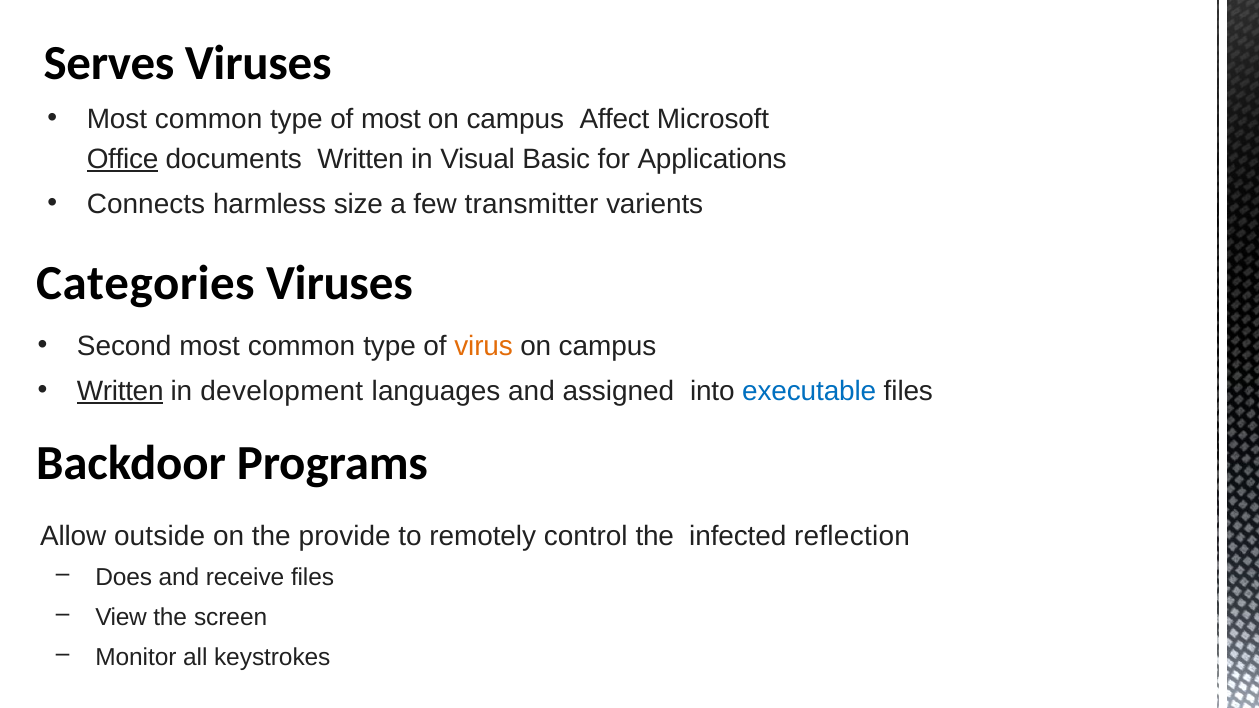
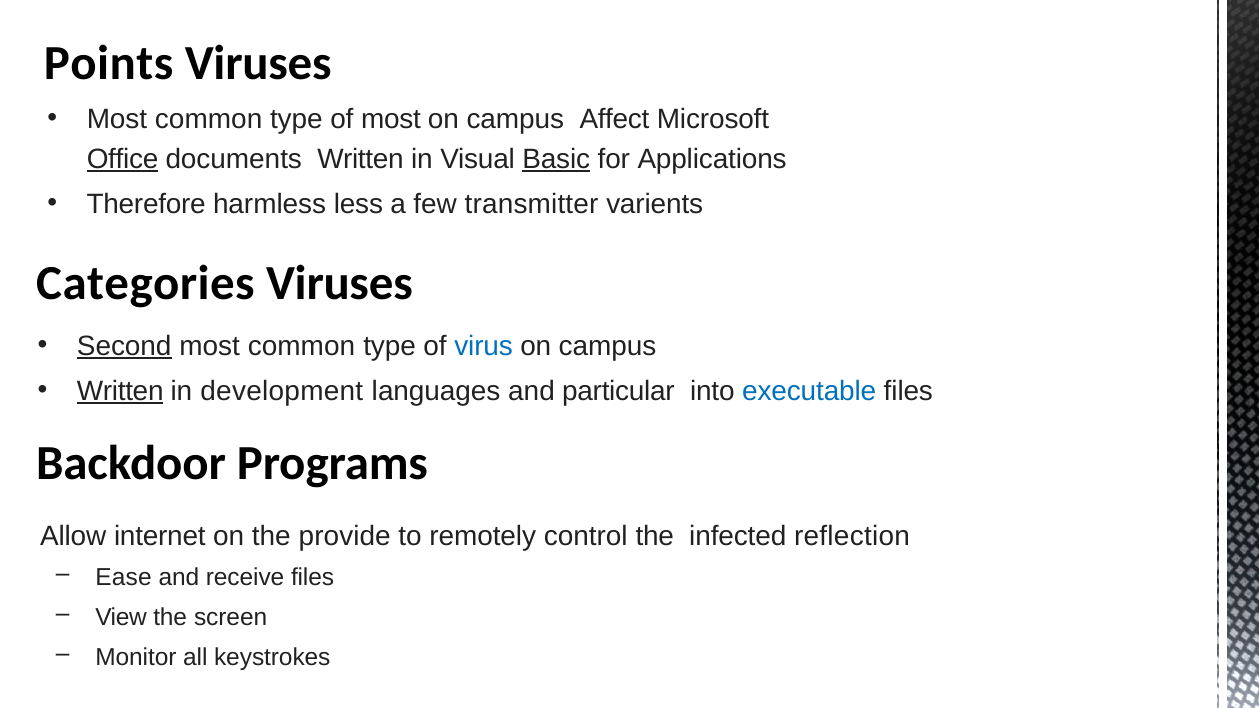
Serves: Serves -> Points (109, 64)
Basic underline: none -> present (556, 159)
Connects: Connects -> Therefore (146, 204)
size: size -> less (358, 204)
Second underline: none -> present (124, 346)
virus colour: orange -> blue (484, 346)
assigned: assigned -> particular (618, 391)
outside: outside -> internet (160, 536)
Does: Does -> Ease (124, 578)
